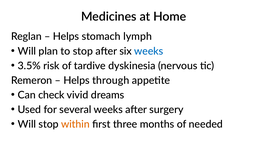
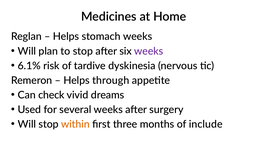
stomach lymph: lymph -> weeks (138, 36)
weeks colour: blue -> purple (149, 51)
3.5%: 3.5% -> 6.1% (29, 66)
needed: needed -> include (206, 124)
